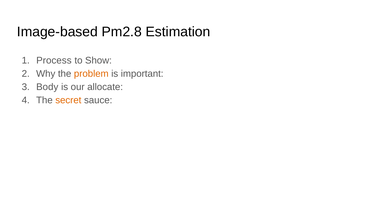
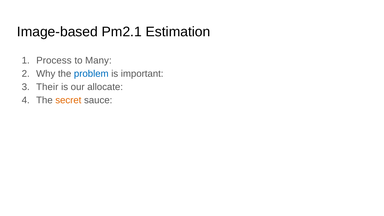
Pm2.8: Pm2.8 -> Pm2.1 (122, 32)
Show: Show -> Many (98, 60)
problem colour: orange -> blue (91, 74)
Body: Body -> Their (47, 87)
